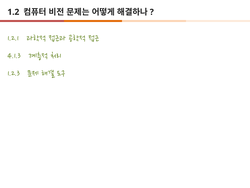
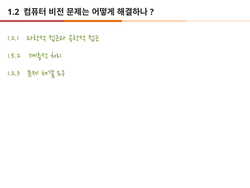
4.1.3: 4.1.3 -> 1.5.2 (14, 56)
